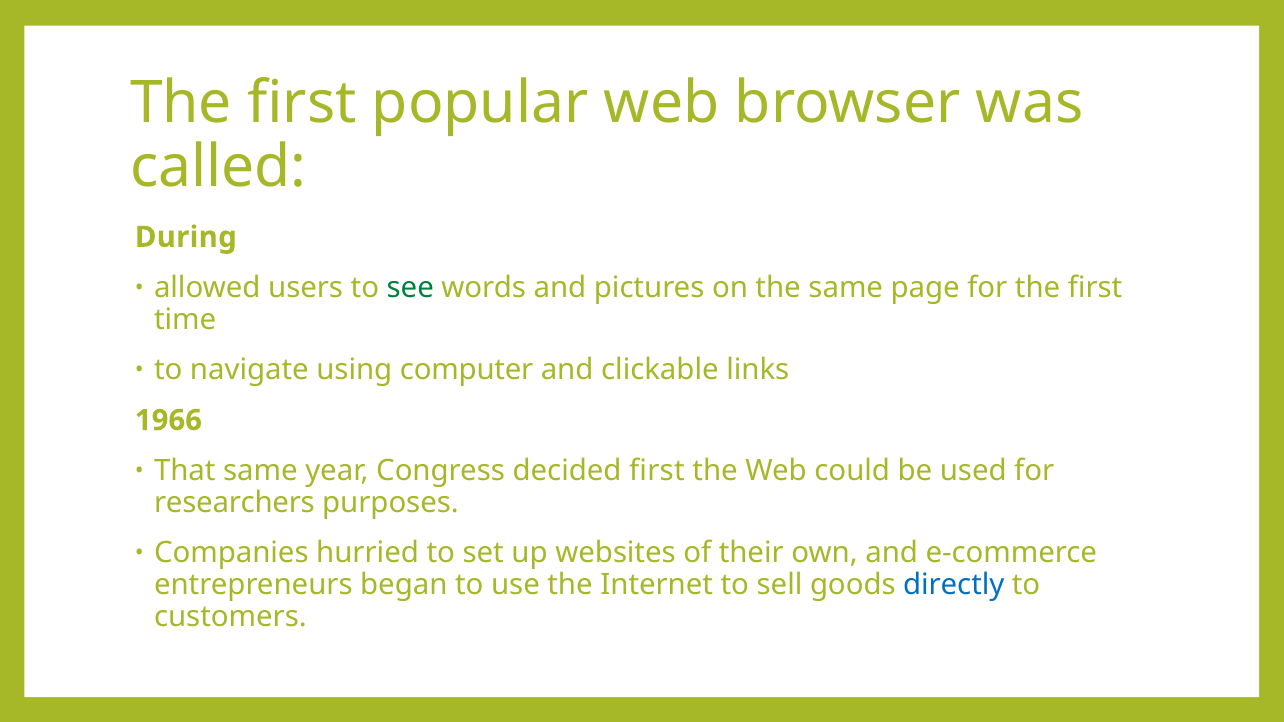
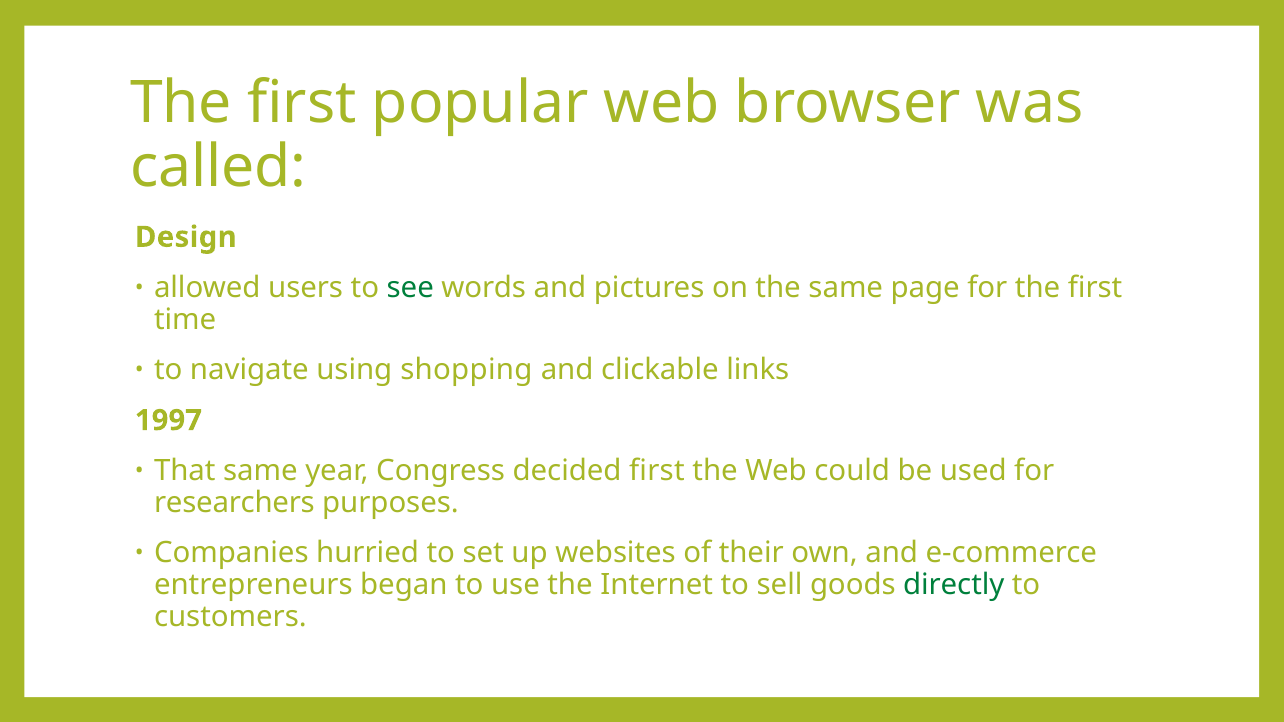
During: During -> Design (186, 237)
computer: computer -> shopping (466, 370)
1966: 1966 -> 1997 (168, 420)
directly colour: blue -> green (954, 585)
